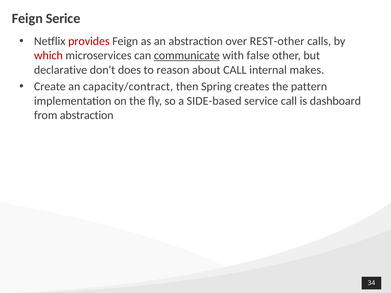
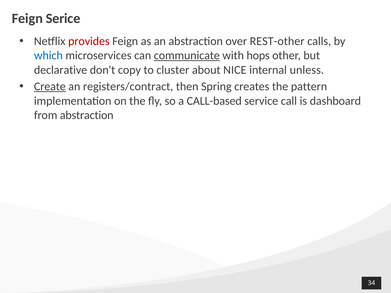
which colour: red -> blue (48, 56)
false: false -> hops (258, 56)
does: does -> copy (129, 70)
reason: reason -> cluster (173, 70)
about CALL: CALL -> NICE (235, 70)
makes: makes -> unless (307, 70)
Create underline: none -> present (50, 87)
capacity/contract: capacity/contract -> registers/contract (128, 87)
SIDE-based: SIDE-based -> CALL-based (214, 101)
